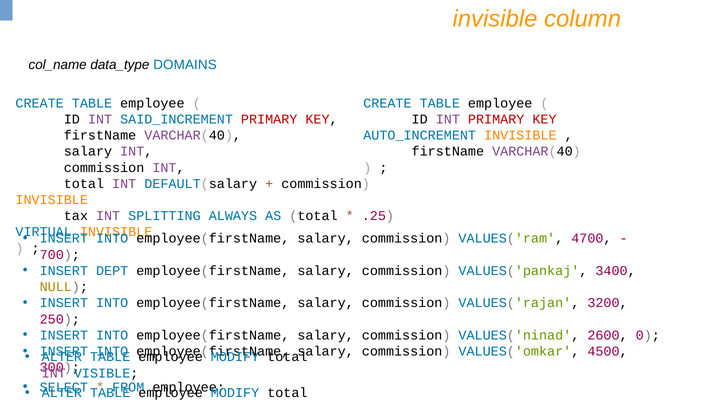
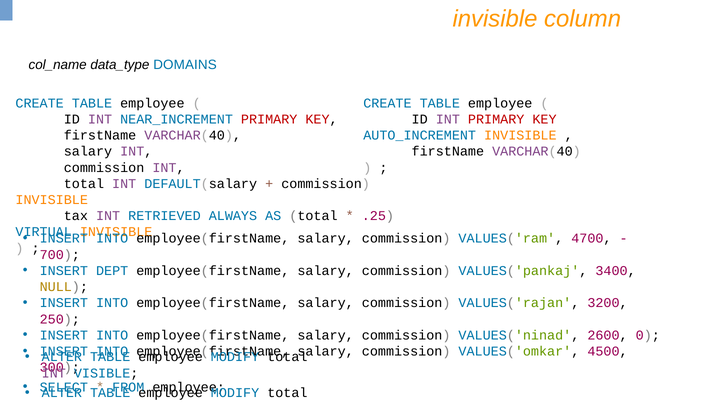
SAID_INCREMENT: SAID_INCREMENT -> NEAR_INCREMENT (177, 119)
SPLITTING: SPLITTING -> RETRIEVED (164, 216)
